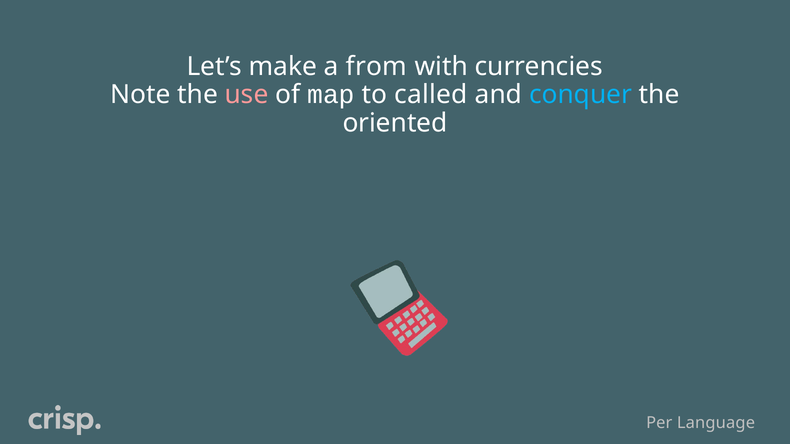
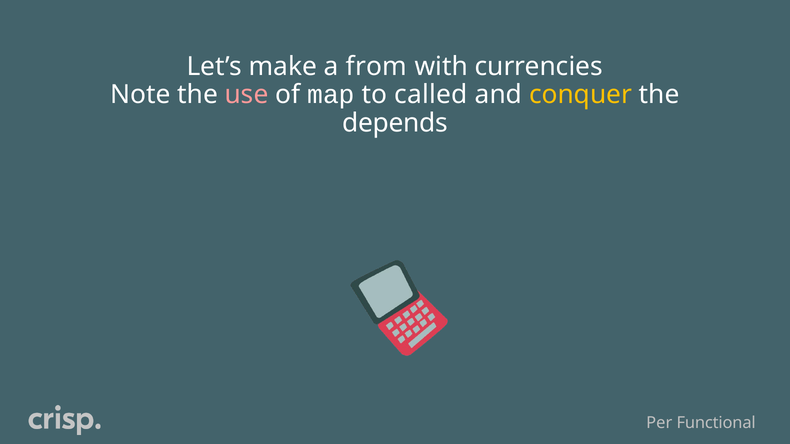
conquer colour: light blue -> yellow (581, 95)
oriented: oriented -> depends (395, 123)
Language: Language -> Functional (716, 423)
